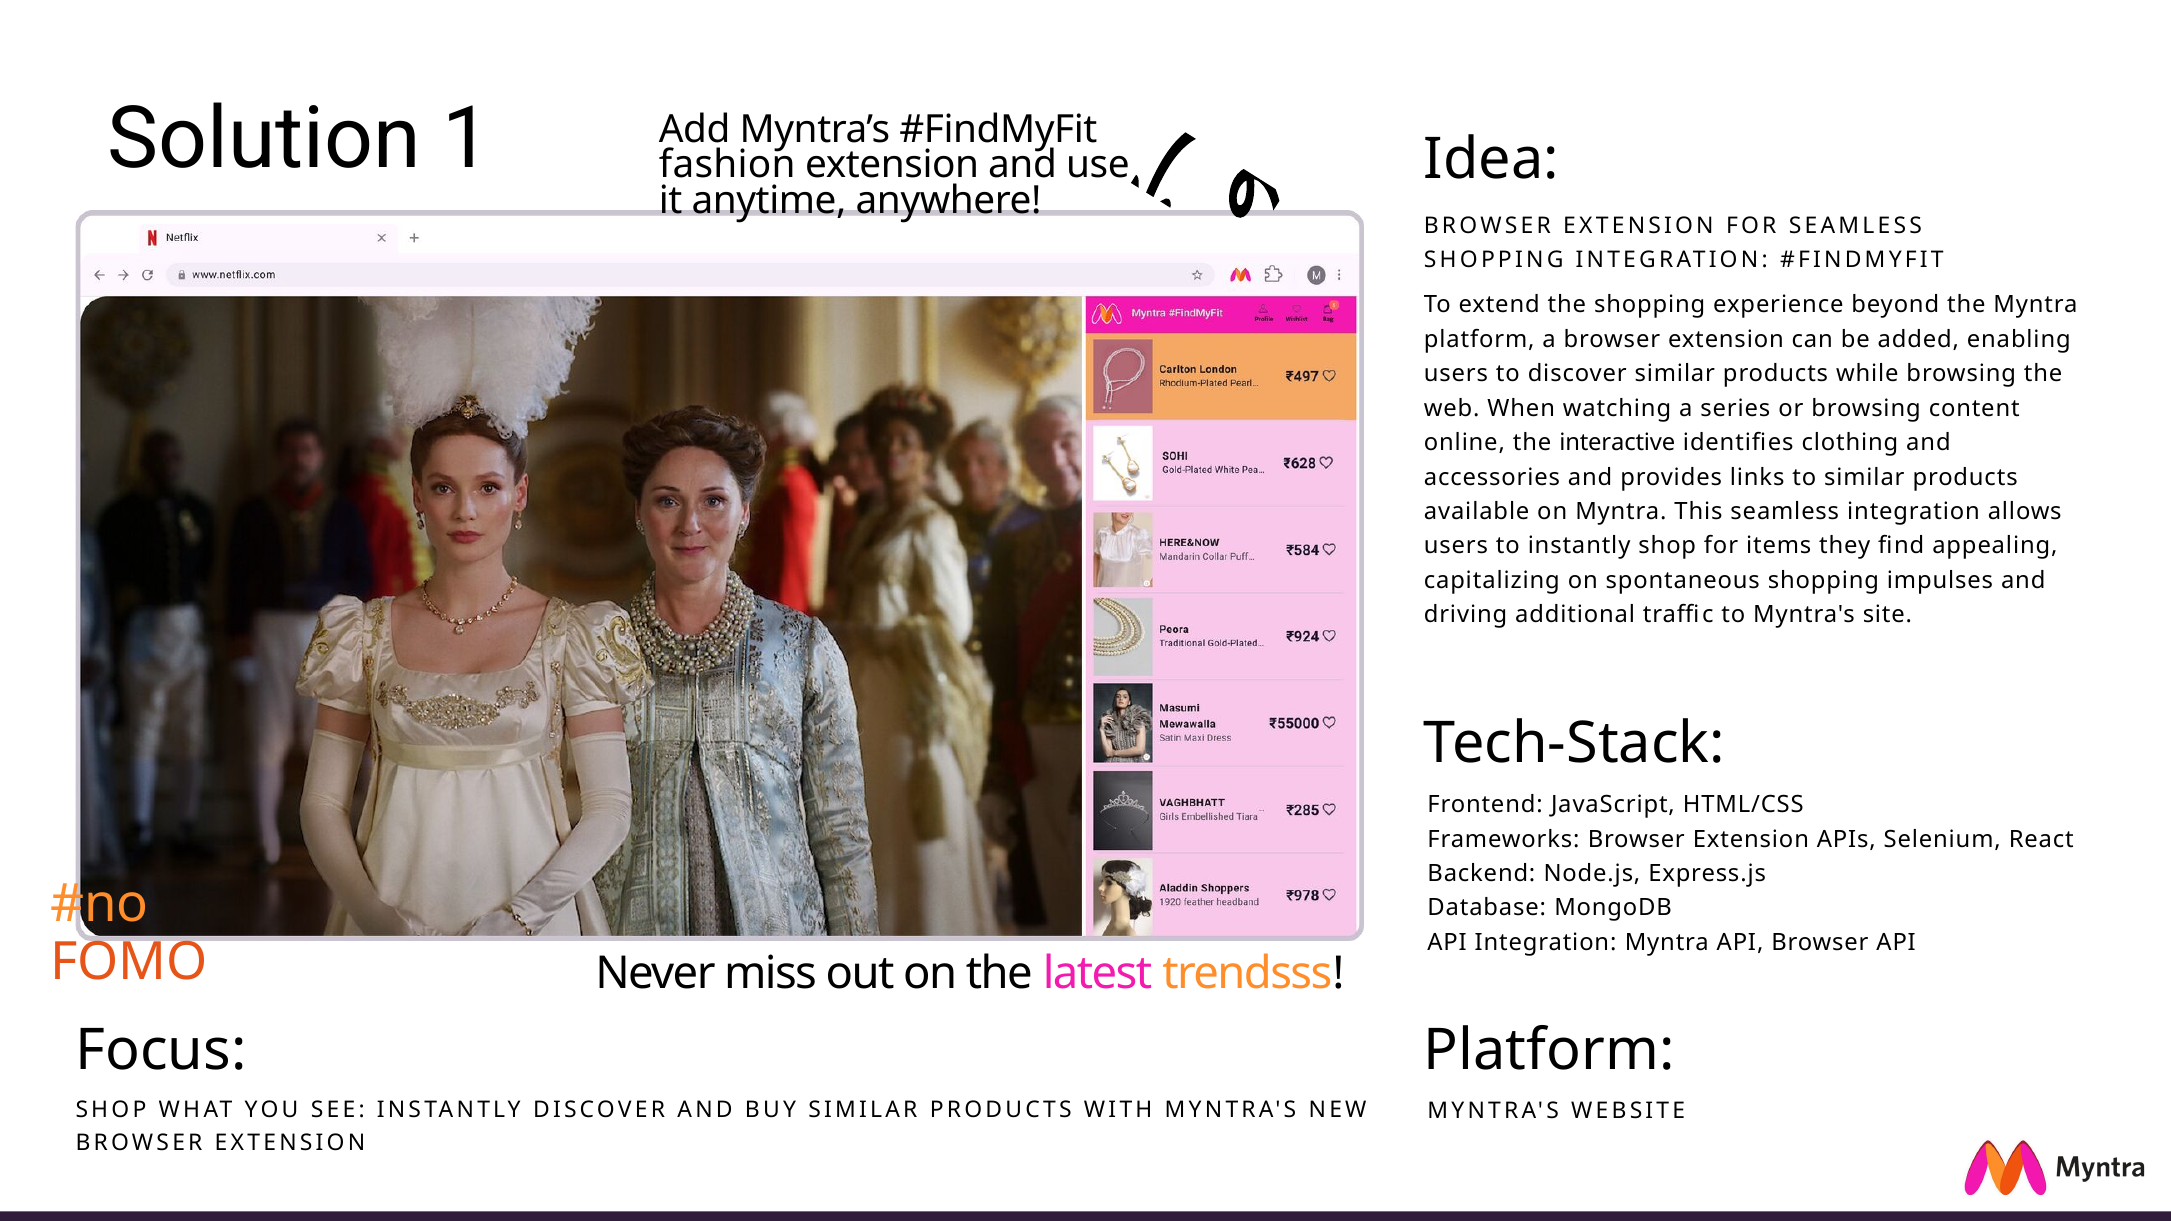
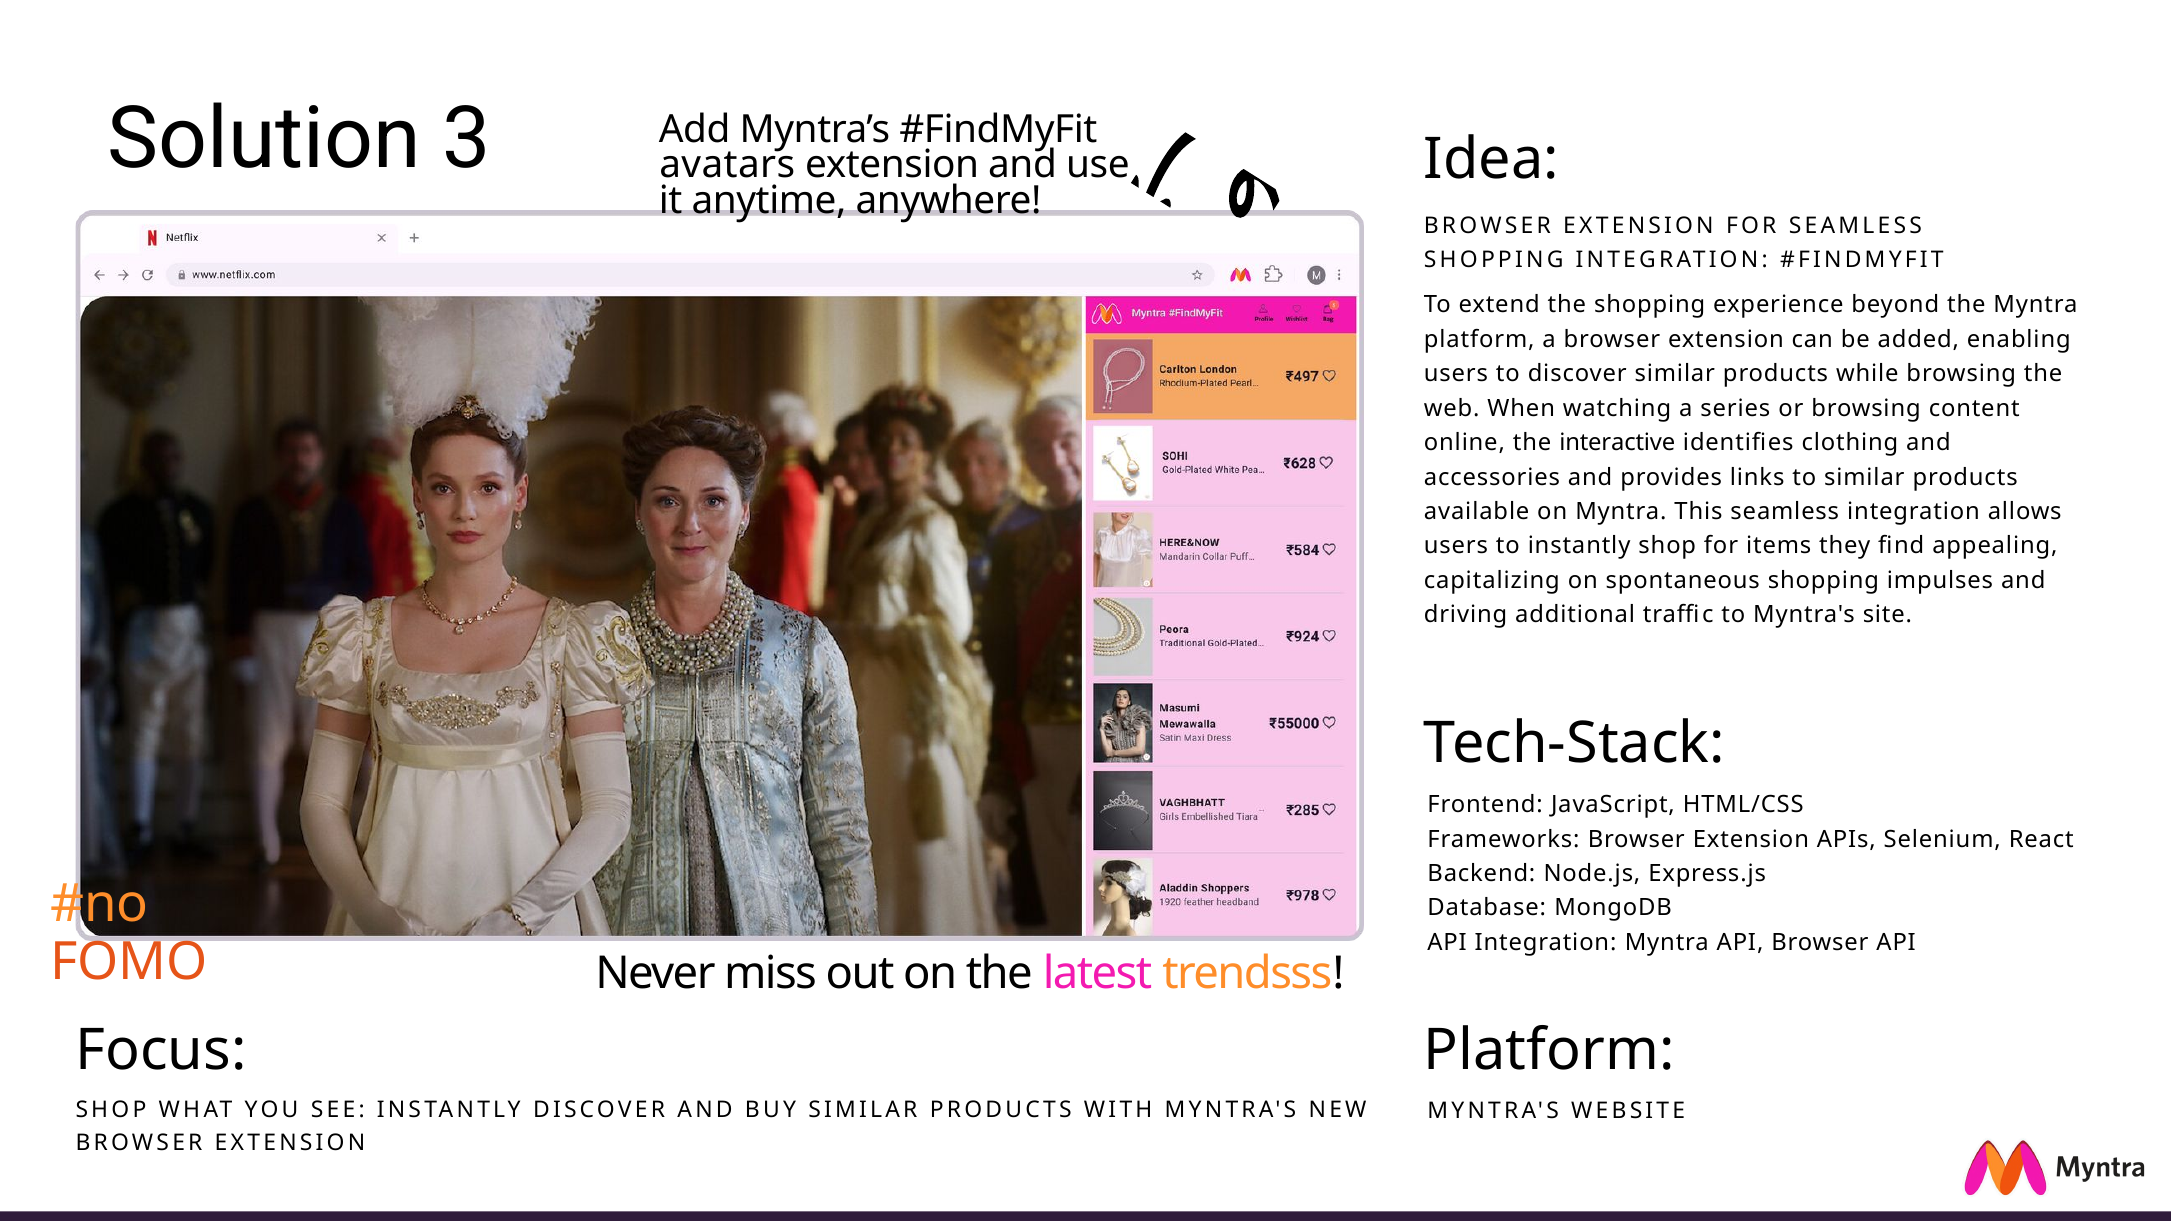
1: 1 -> 3 (467, 139)
fashion: fashion -> avatars (727, 165)
